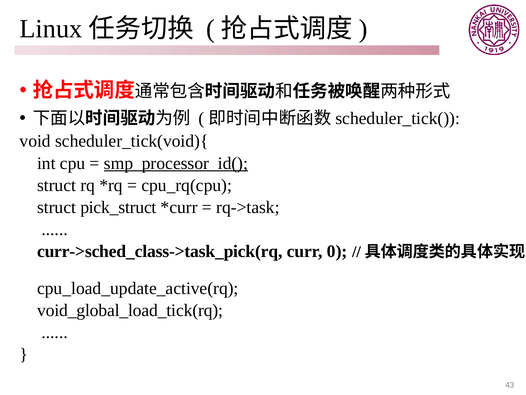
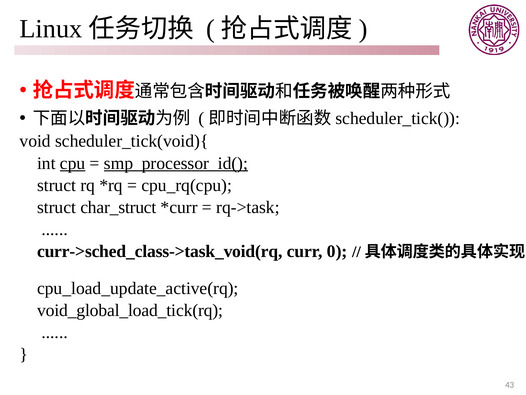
cpu underline: none -> present (73, 163)
pick_struct: pick_struct -> char_struct (118, 207)
curr->sched_class->task_pick(rq: curr->sched_class->task_pick(rq -> curr->sched_class->task_void(rq (160, 251)
